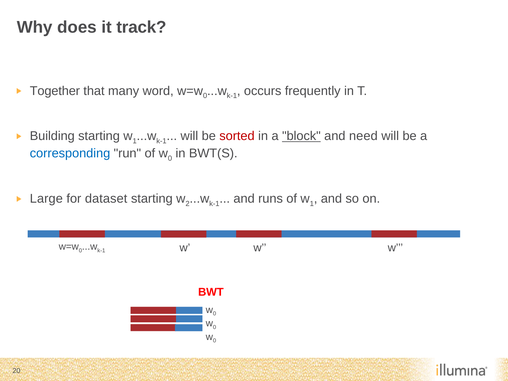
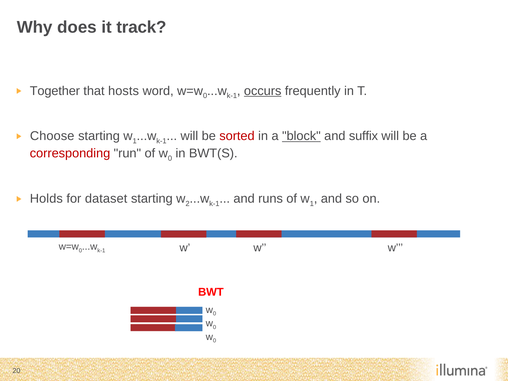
many: many -> hosts (124, 91)
occurs underline: none -> present (263, 91)
Building: Building -> Choose (52, 136)
need: need -> suffix (363, 136)
corresponding colour: blue -> red (70, 153)
Large: Large -> Holds (46, 199)
